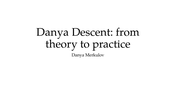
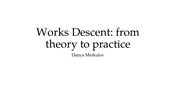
Danya: Danya -> Works (53, 32)
